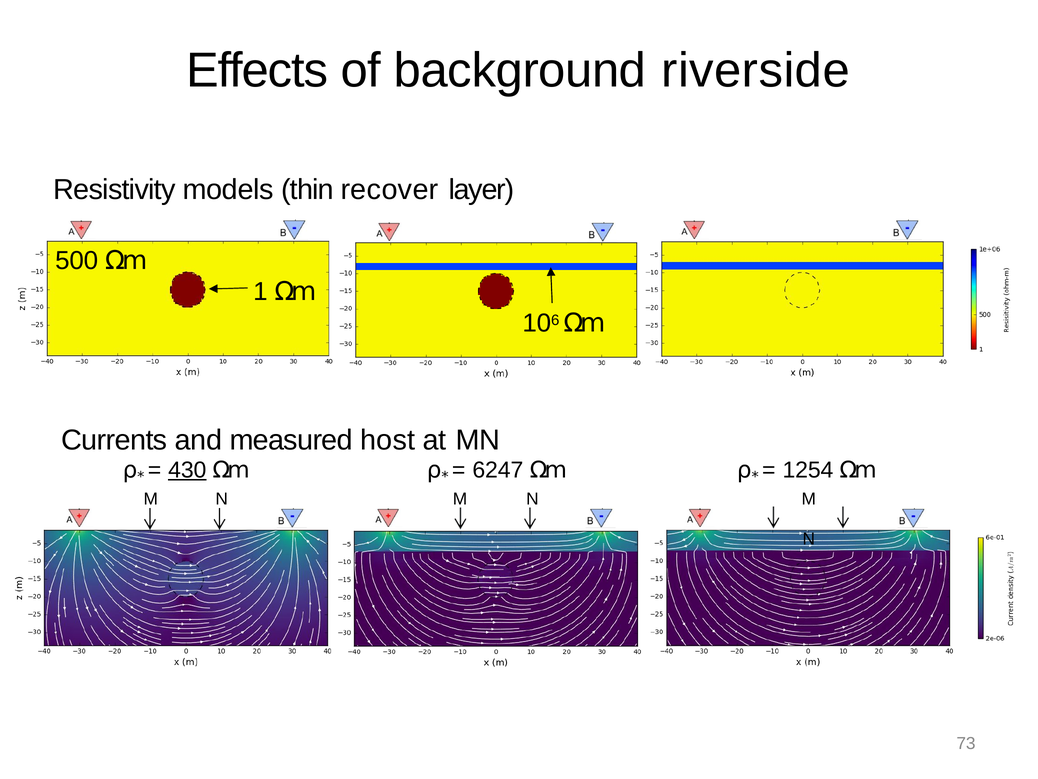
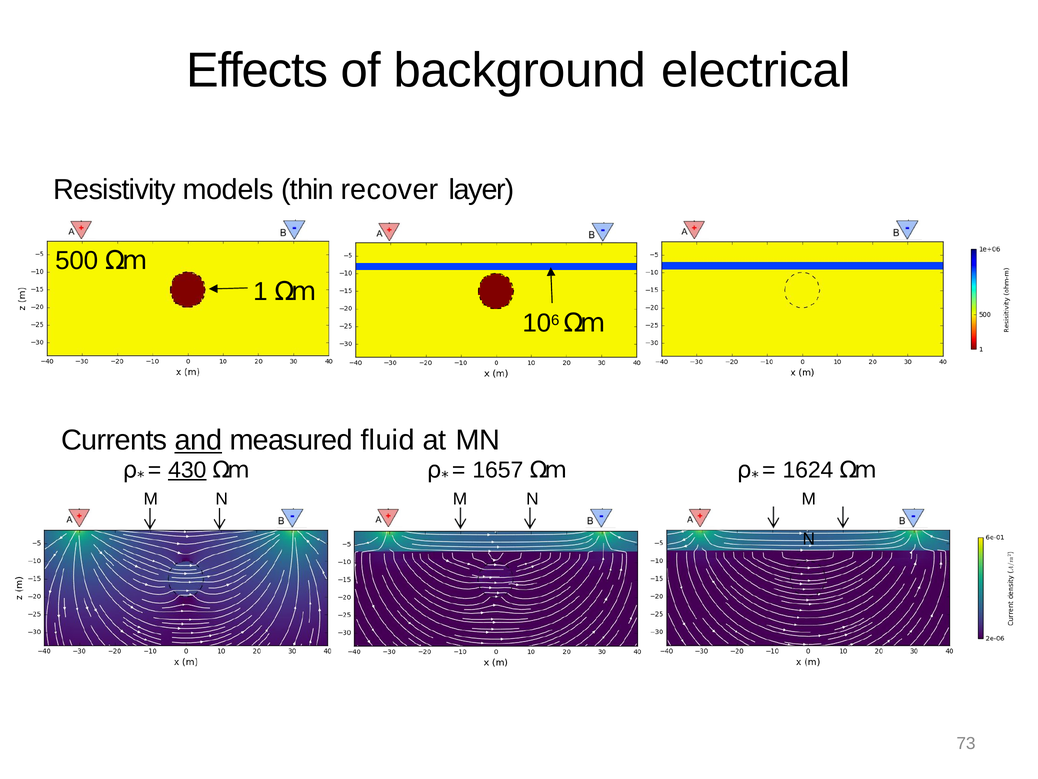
riverside: riverside -> electrical (756, 71)
and underline: none -> present (198, 440)
host: host -> fluid (388, 440)
6247: 6247 -> 1657 (498, 470)
1254: 1254 -> 1624 (808, 470)
